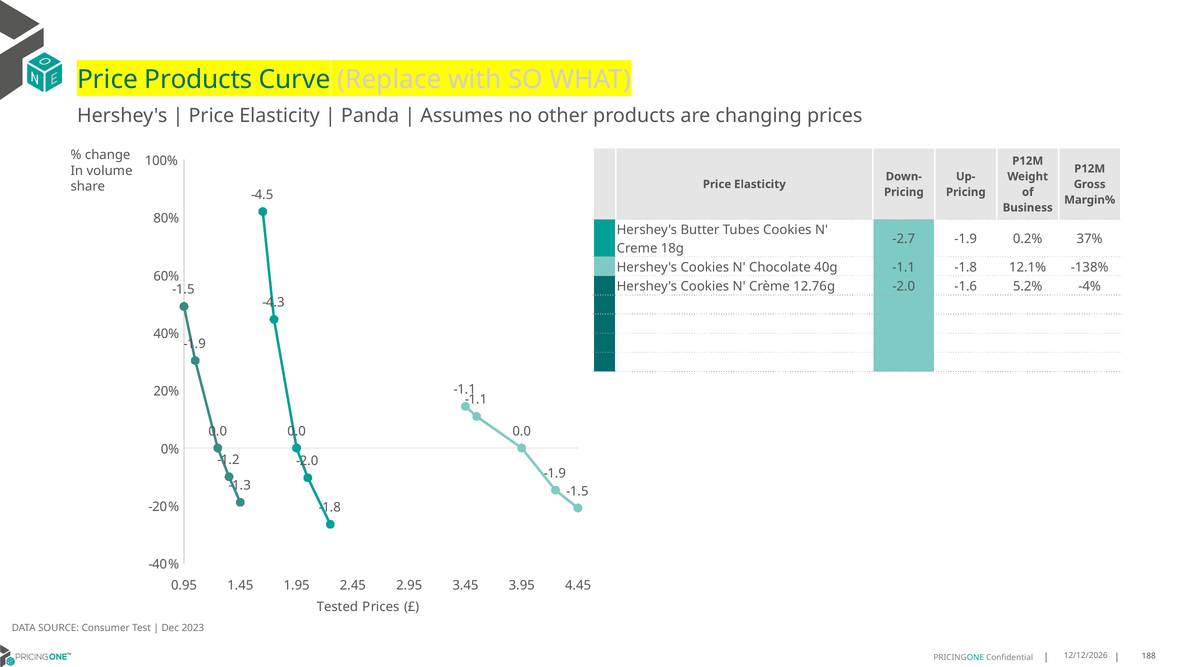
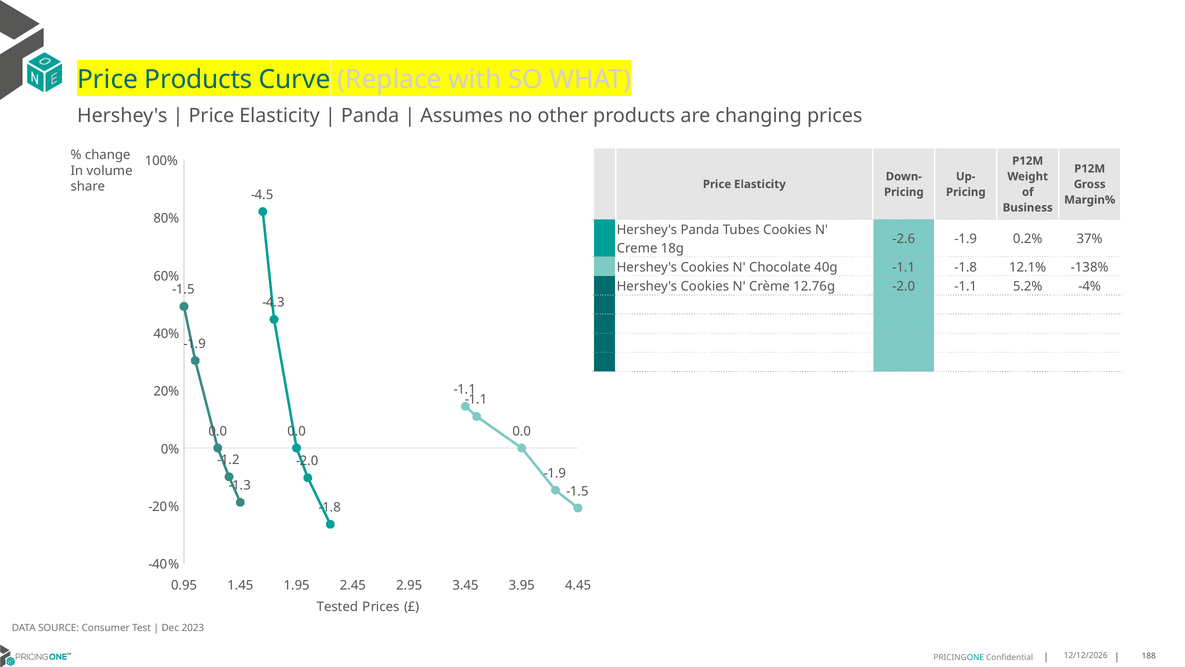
Hershey's Butter: Butter -> Panda (700, 230)
-2.7: -2.7 -> -2.6 (904, 239)
-2.0 -1.6: -1.6 -> -1.1 (966, 286)
